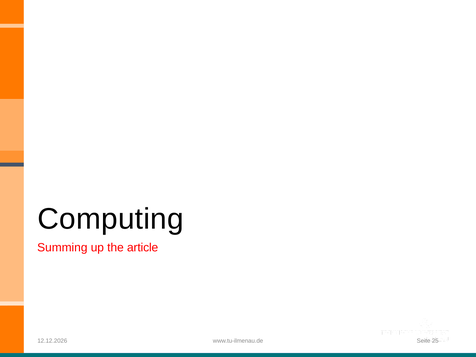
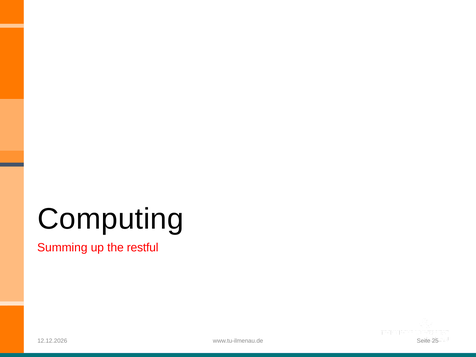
article: article -> restful (143, 248)
